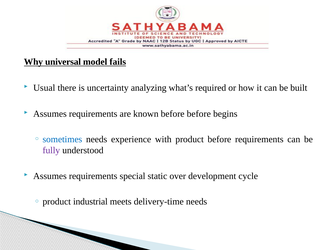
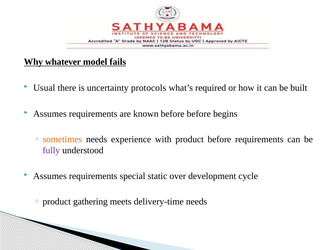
universal: universal -> whatever (63, 62)
analyzing: analyzing -> protocols (149, 88)
sometimes colour: blue -> orange (62, 139)
industrial: industrial -> gathering (90, 201)
